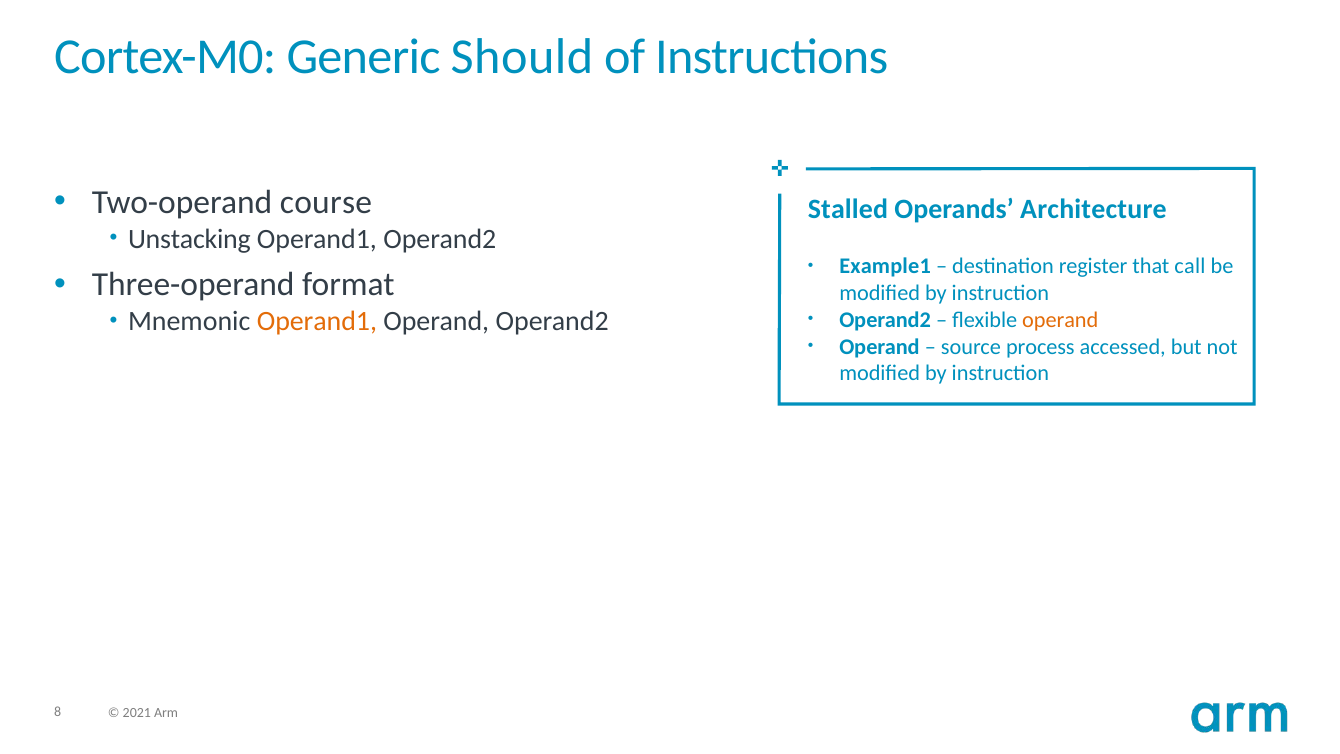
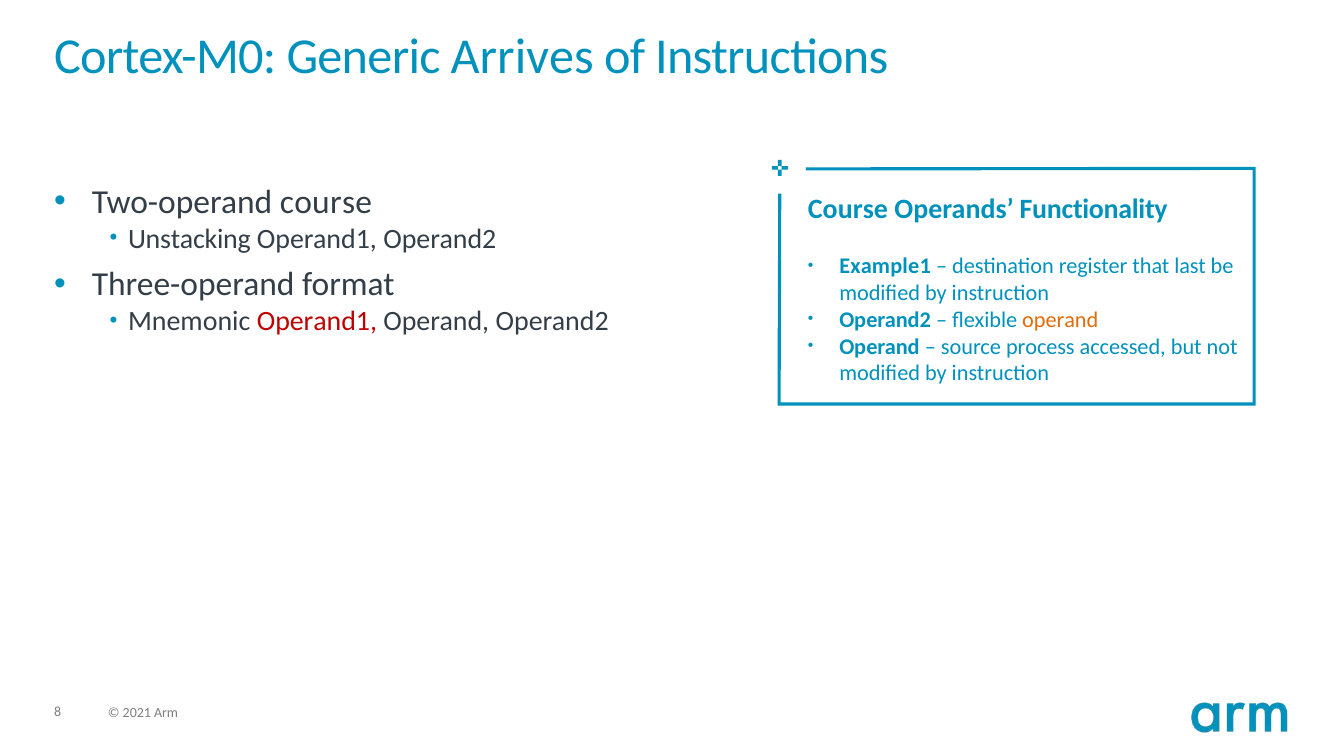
Should: Should -> Arrives (522, 57)
Stalled: Stalled -> Course (848, 210)
Architecture: Architecture -> Functionality (1094, 210)
call: call -> last (1190, 266)
Operand1 colour: orange -> red (317, 321)
